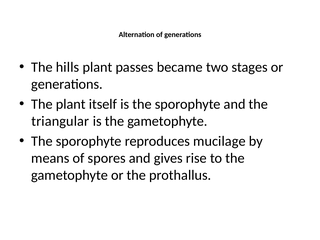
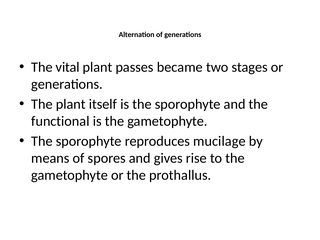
hills: hills -> vital (68, 67)
triangular: triangular -> functional (60, 121)
